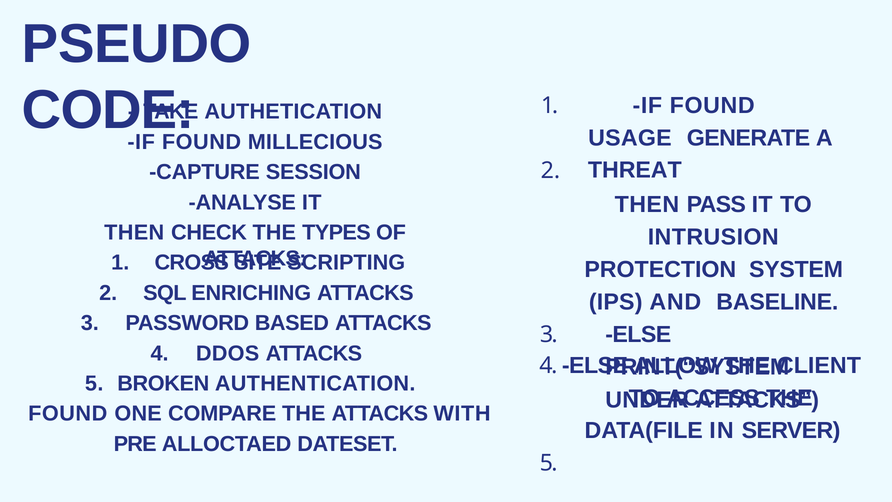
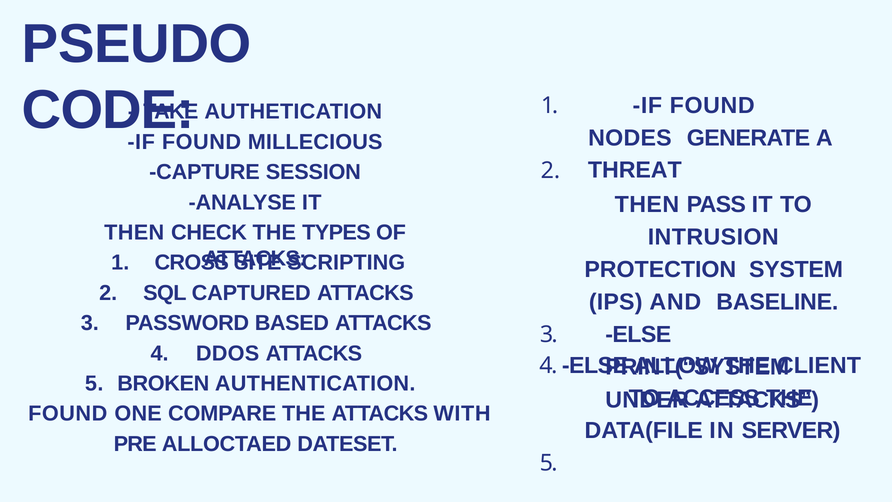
USAGE: USAGE -> NODES (630, 138)
ENRICHING: ENRICHING -> CAPTURED (251, 293)
